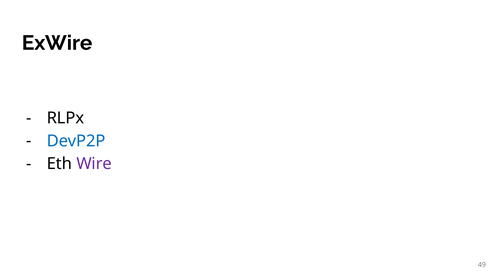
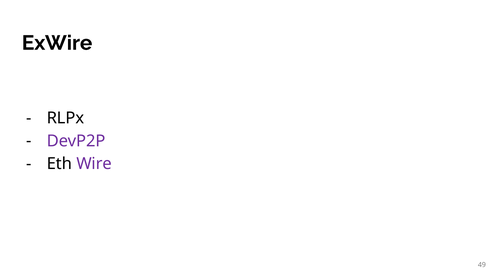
DevP2P colour: blue -> purple (76, 141)
